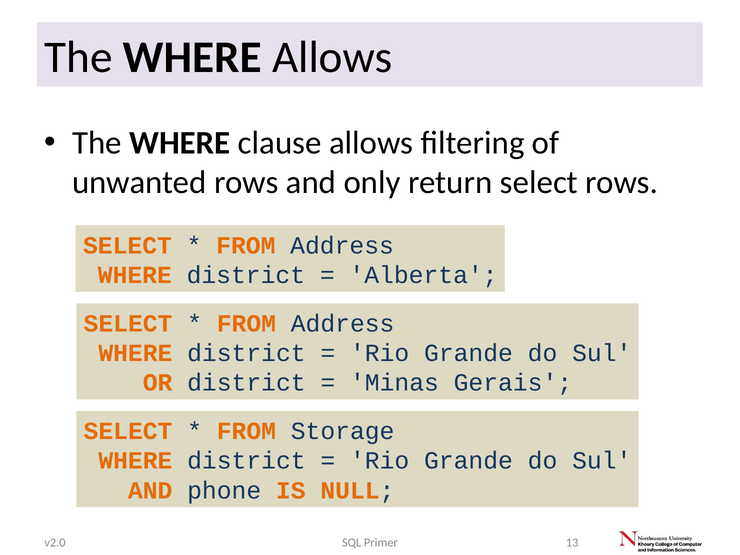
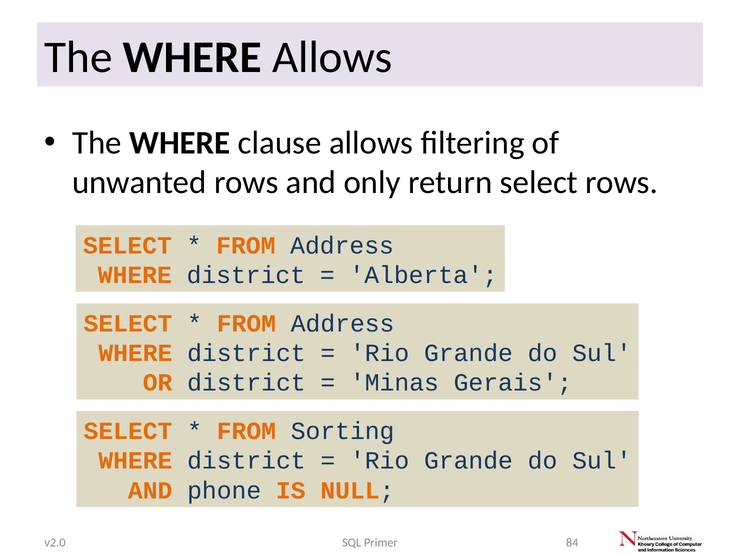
Storage: Storage -> Sorting (343, 431)
13: 13 -> 84 (572, 542)
